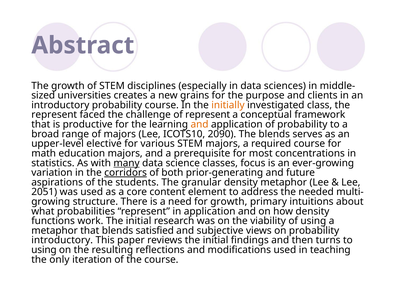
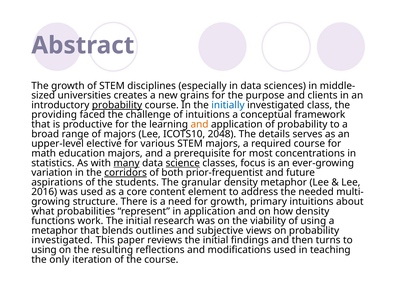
probability underline: none -> present (117, 105)
initially colour: orange -> blue (228, 105)
represent: represent -> providing (54, 115)
of represent: represent -> intuitions (208, 115)
2090: 2090 -> 2048 (222, 134)
The blends: blends -> details (274, 134)
science underline: none -> present (183, 163)
prior-generating: prior-generating -> prior-frequentist (224, 173)
2051: 2051 -> 2016 (44, 192)
satisfied: satisfied -> outlines (155, 231)
introductory: introductory -> investigated (62, 241)
